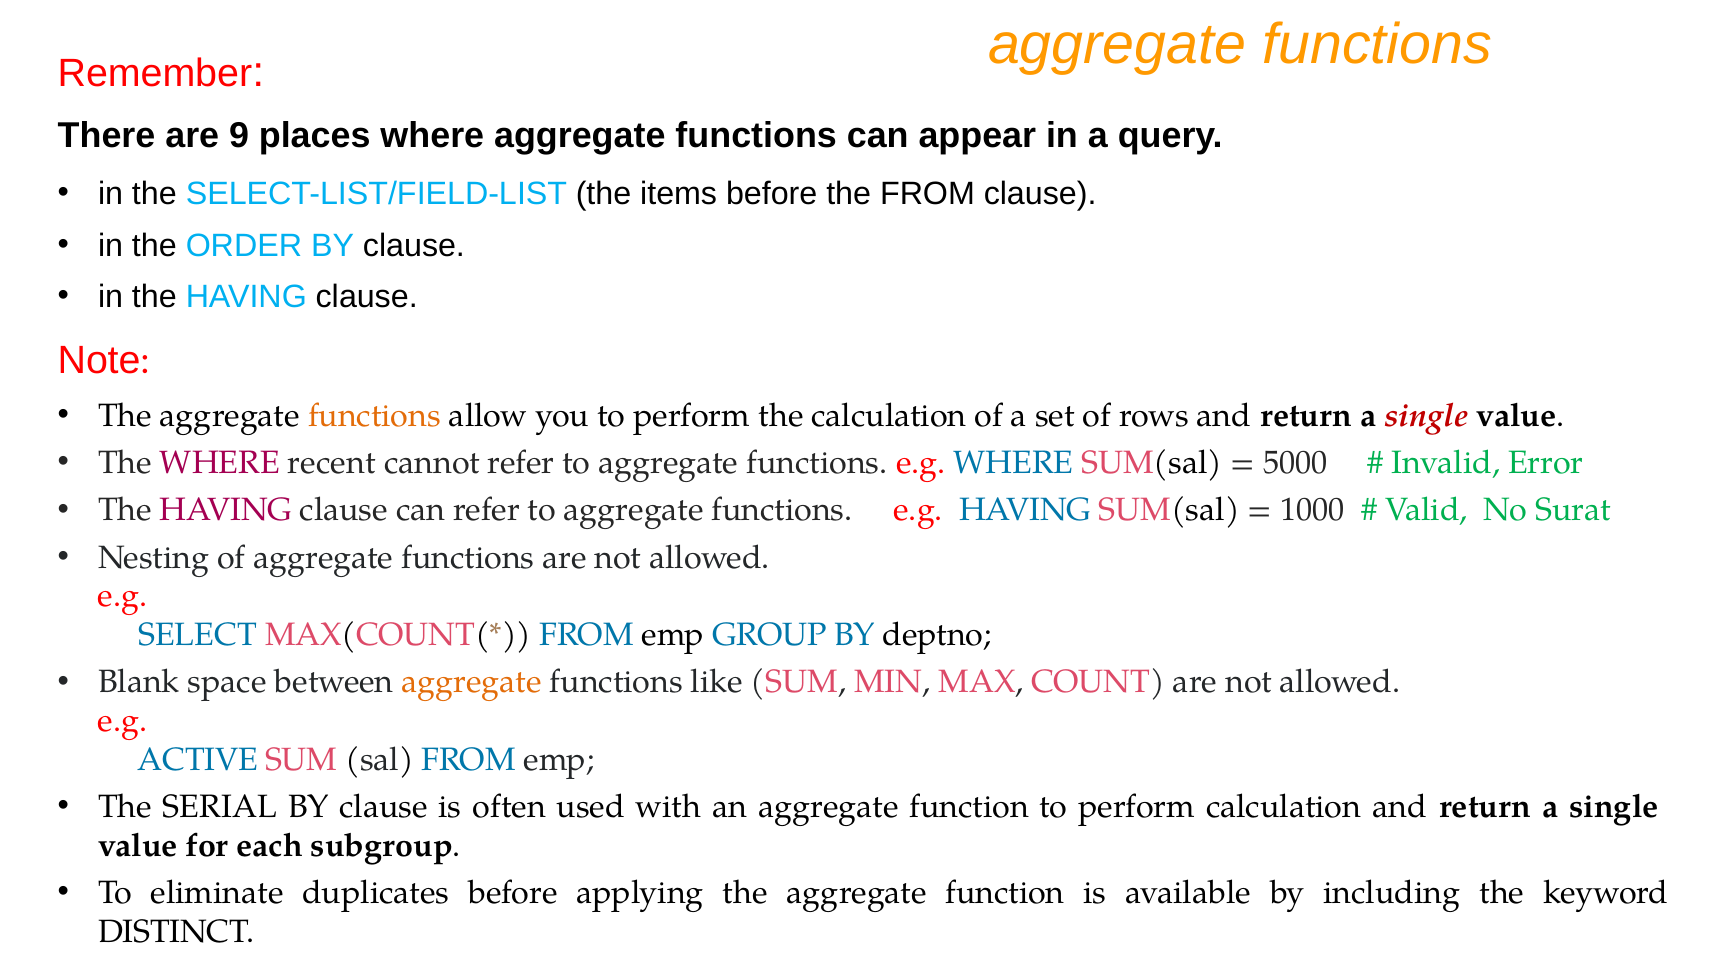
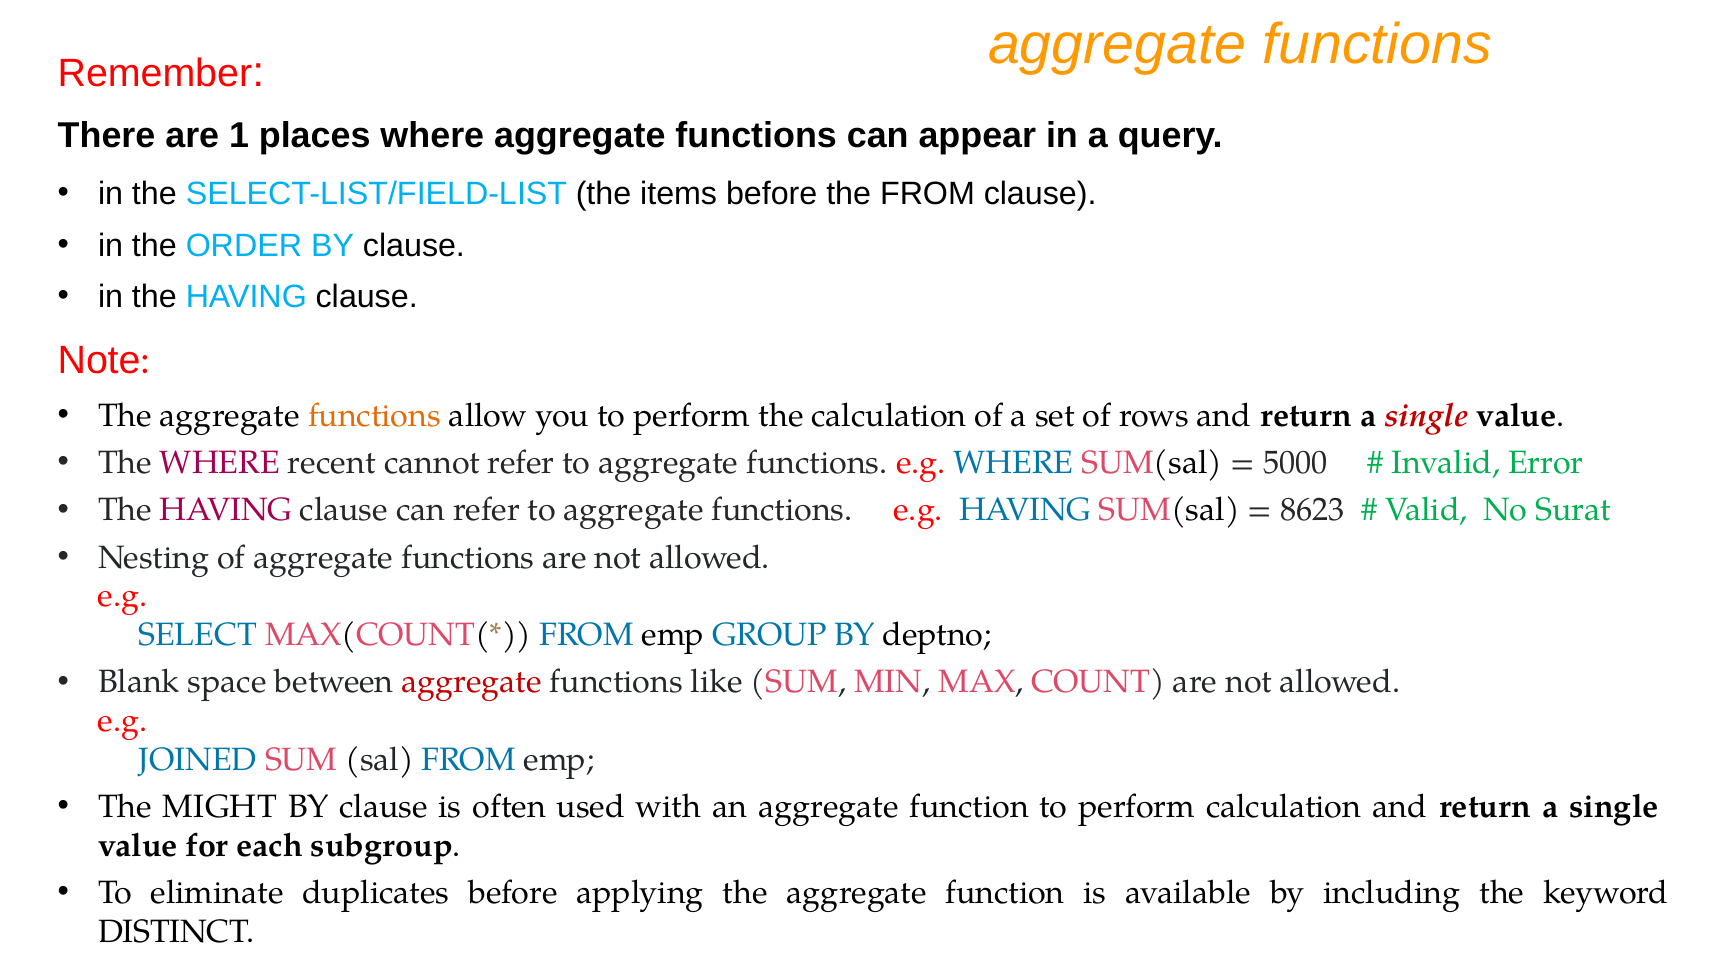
9: 9 -> 1 (239, 136)
1000: 1000 -> 8623 (1313, 510)
aggregate colour: orange -> red (472, 682)
ACTIVE: ACTIVE -> JOINED (198, 759)
SERIAL: SERIAL -> MIGHT (220, 807)
